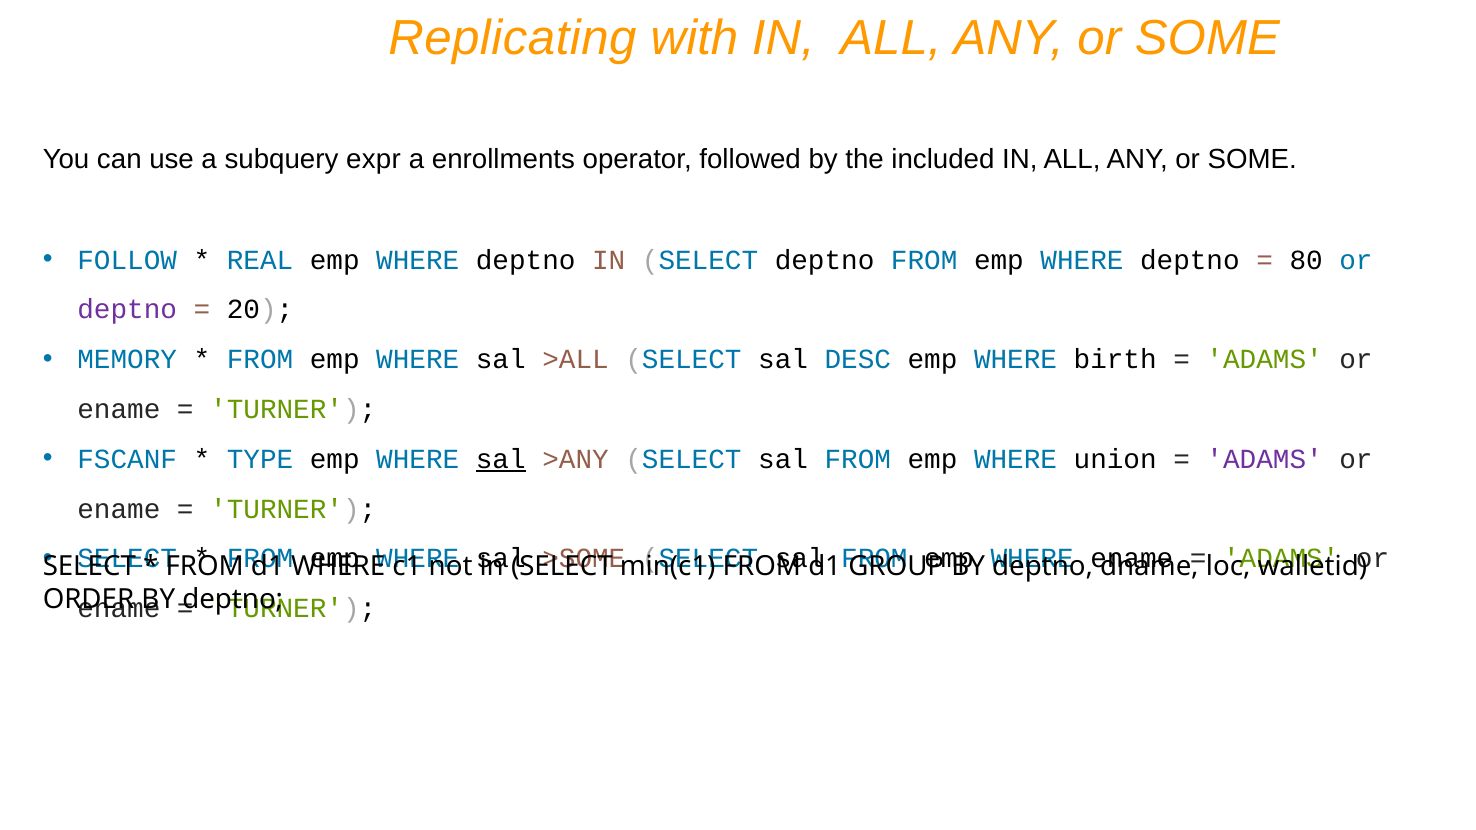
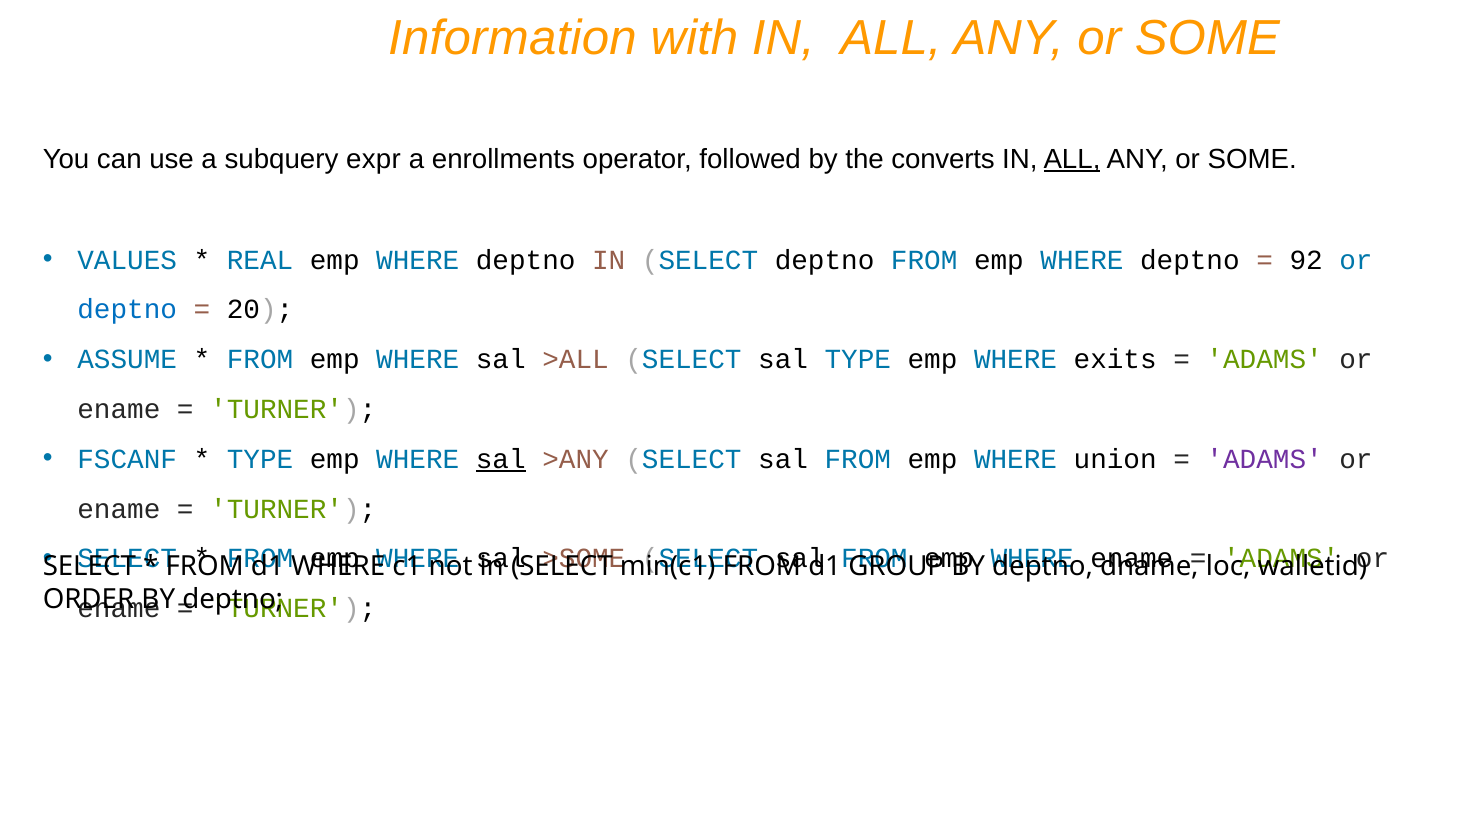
Replicating: Replicating -> Information (512, 38)
included: included -> converts (943, 159)
ALL underline: none -> present (1072, 159)
FOLLOW: FOLLOW -> VALUES (127, 260)
80: 80 -> 92 (1306, 260)
deptno colour: purple -> blue (127, 310)
MEMORY: MEMORY -> ASSUME (127, 360)
sal DESC: DESC -> TYPE (858, 360)
birth: birth -> exits (1115, 360)
